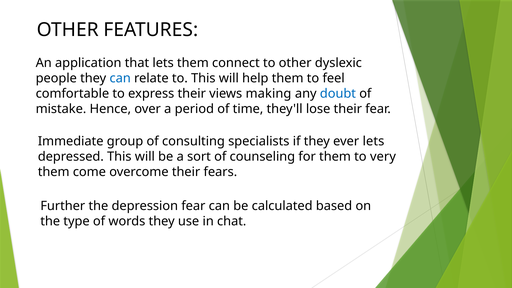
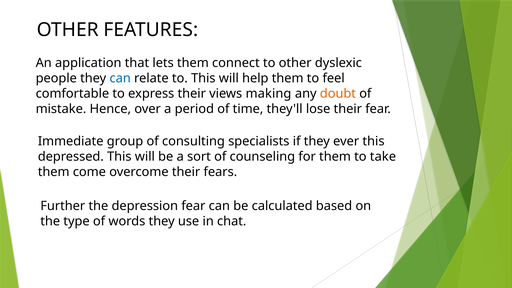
doubt colour: blue -> orange (338, 94)
ever lets: lets -> this (374, 141)
very: very -> take (383, 157)
